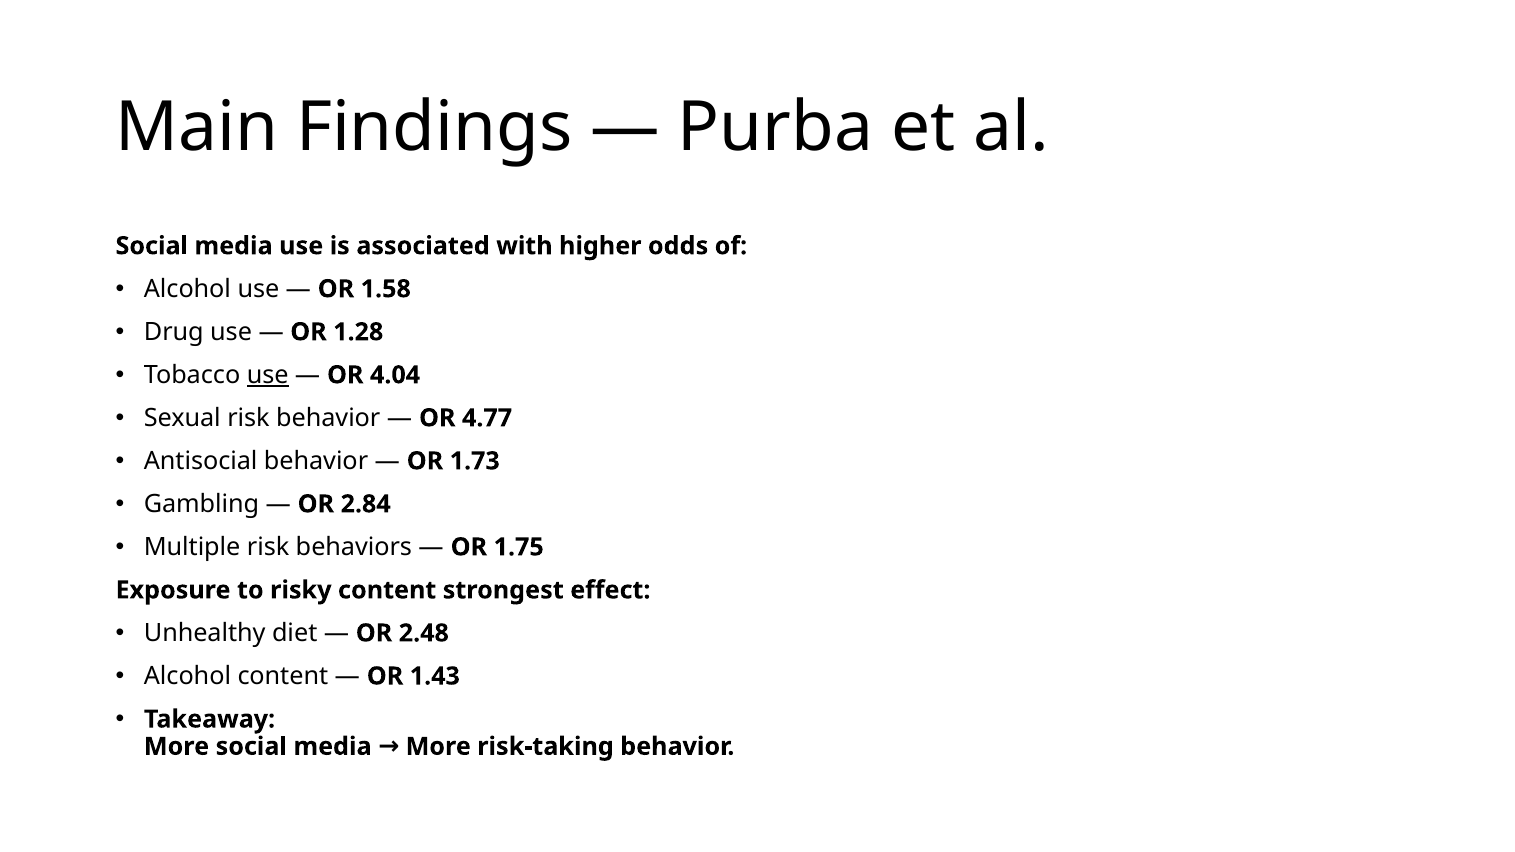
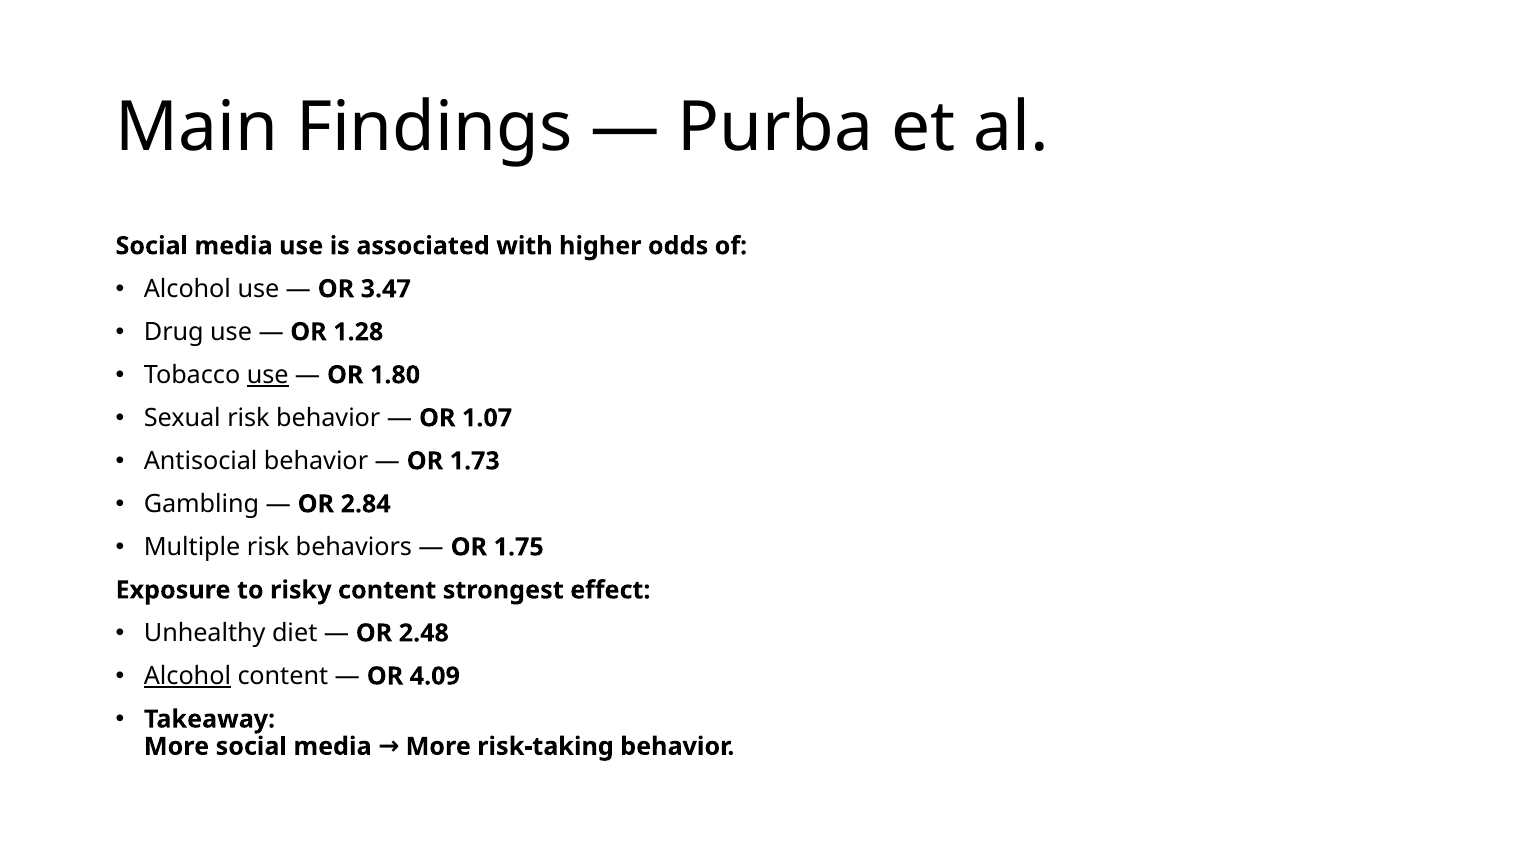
1.58: 1.58 -> 3.47 (386, 289)
4.04: 4.04 -> 1.80 (395, 375)
4.77: 4.77 -> 1.07 (487, 418)
Alcohol underline: none -> present (187, 676)
1.43: 1.43 -> 4.09 (435, 676)
